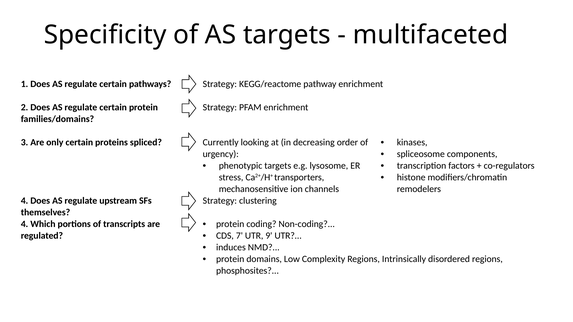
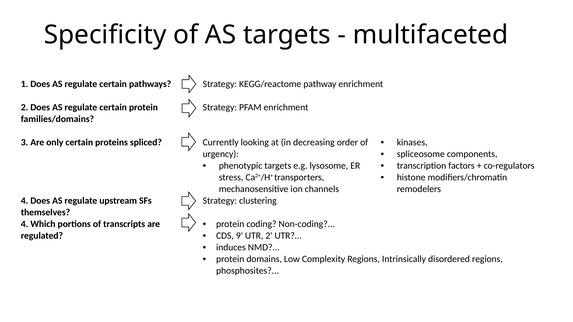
7: 7 -> 9 (239, 236)
UTR 9: 9 -> 2 (269, 236)
